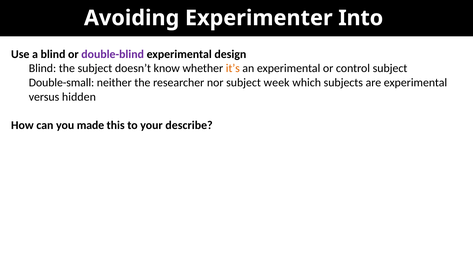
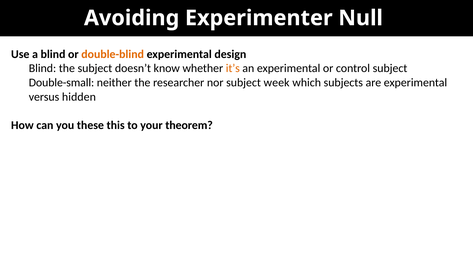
Into: Into -> Null (361, 18)
double-blind colour: purple -> orange (113, 54)
made: made -> these (90, 125)
describe: describe -> theorem (189, 125)
